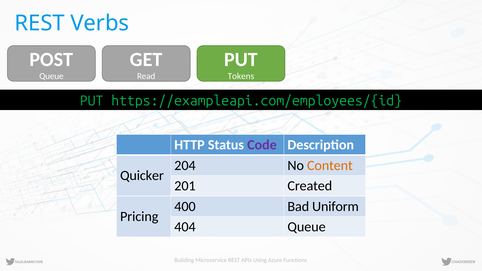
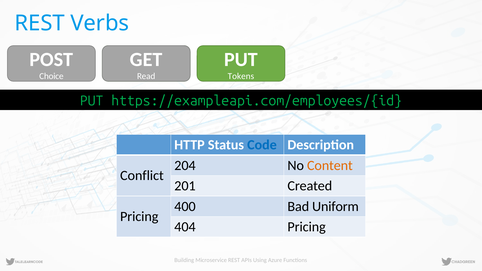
Queue: Queue -> Choice (51, 76)
Code colour: purple -> blue (262, 145)
Quicker: Quicker -> Conflict (142, 176)
404 Queue: Queue -> Pricing (307, 227)
